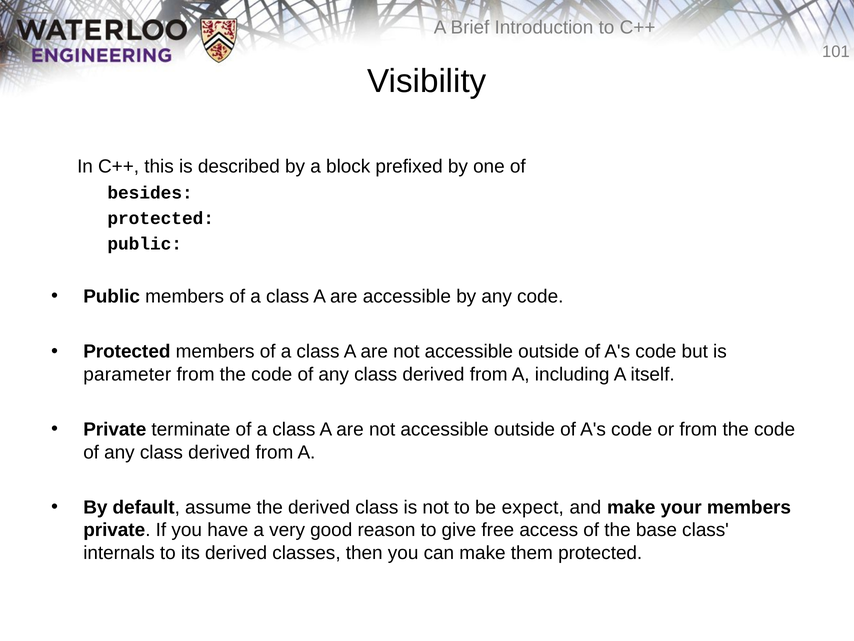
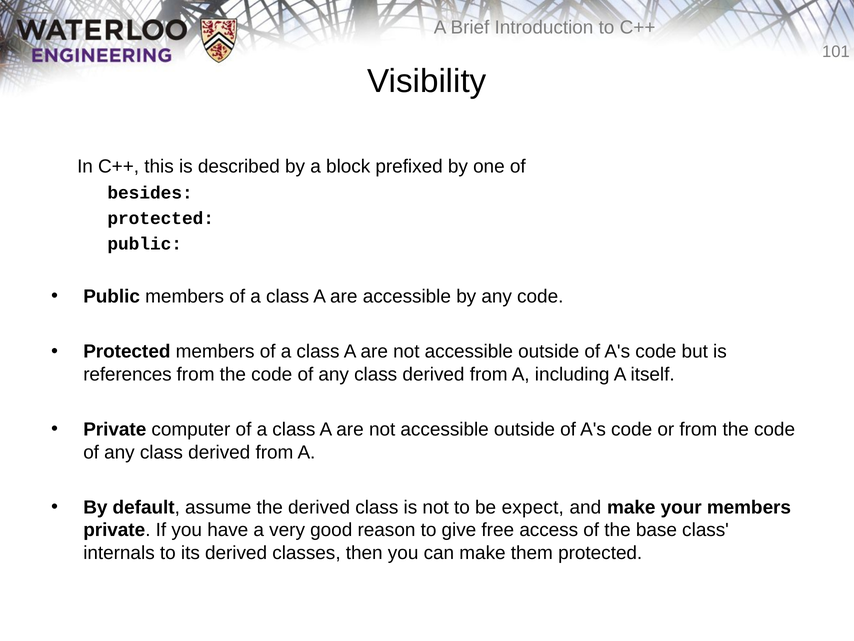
parameter: parameter -> references (127, 374)
terminate: terminate -> computer (191, 429)
